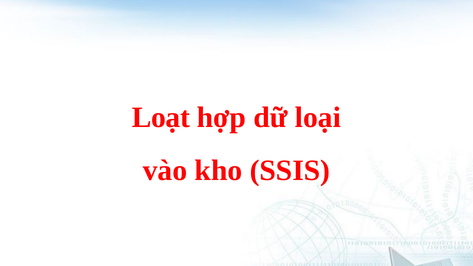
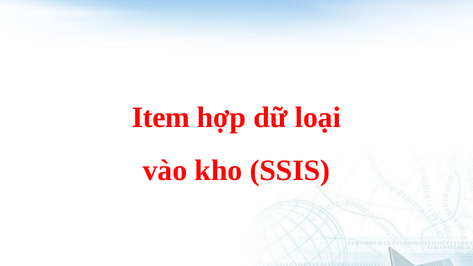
Loạt: Loạt -> Item (161, 117)
